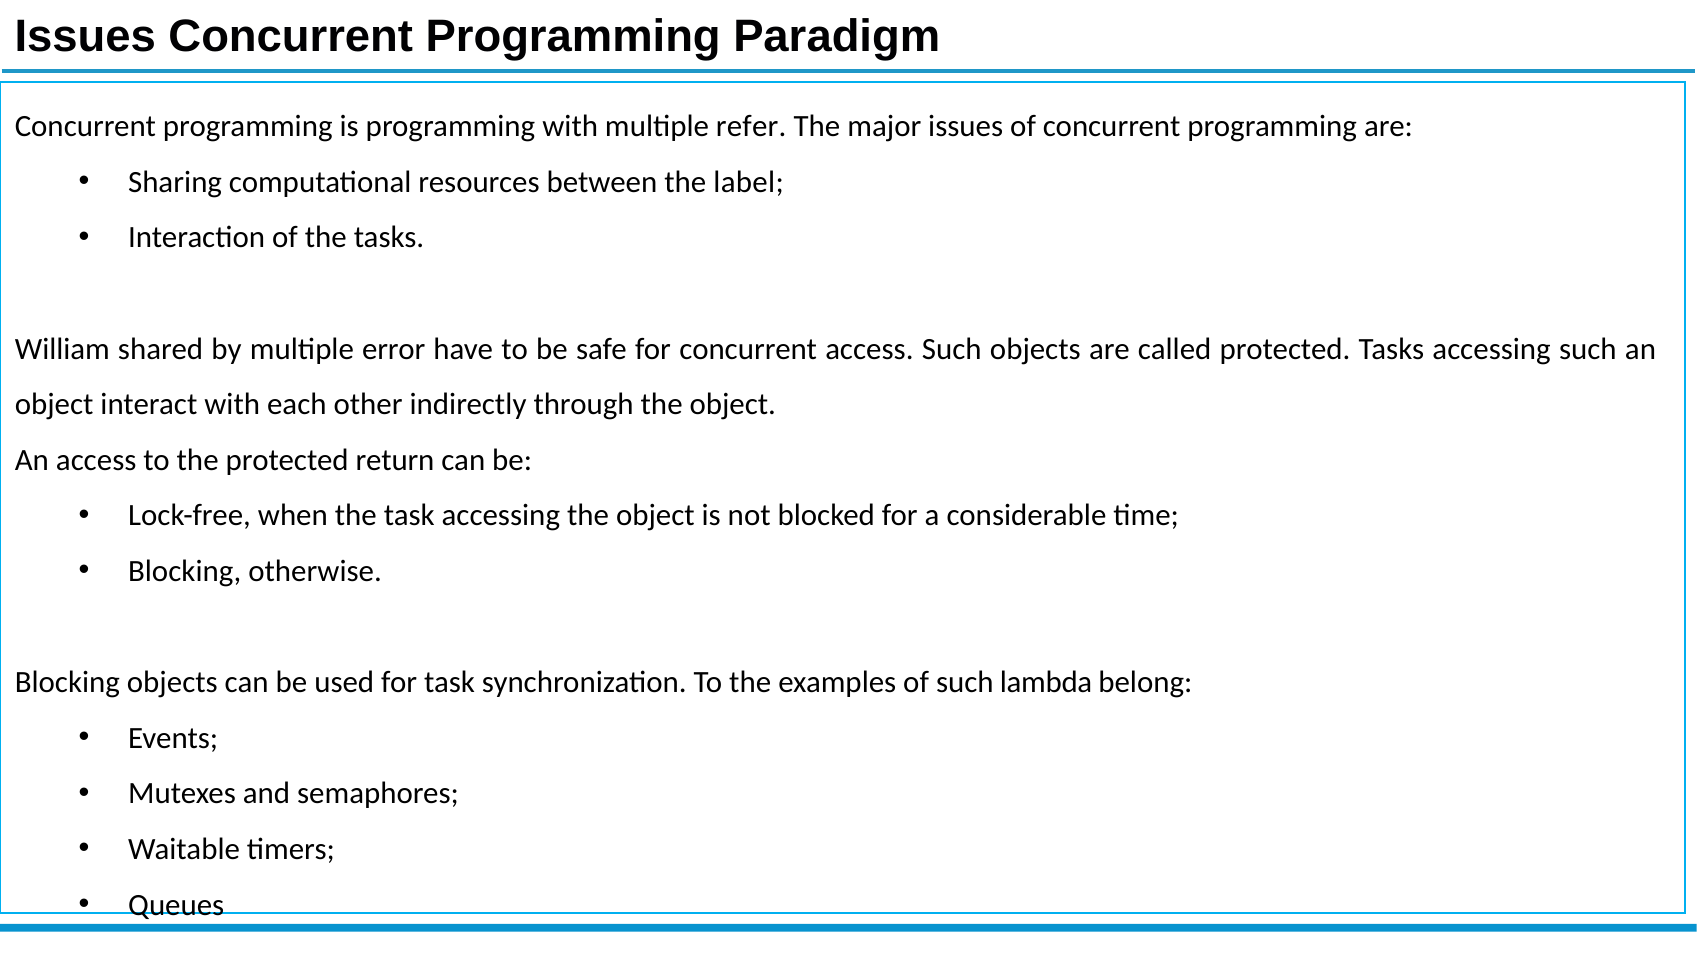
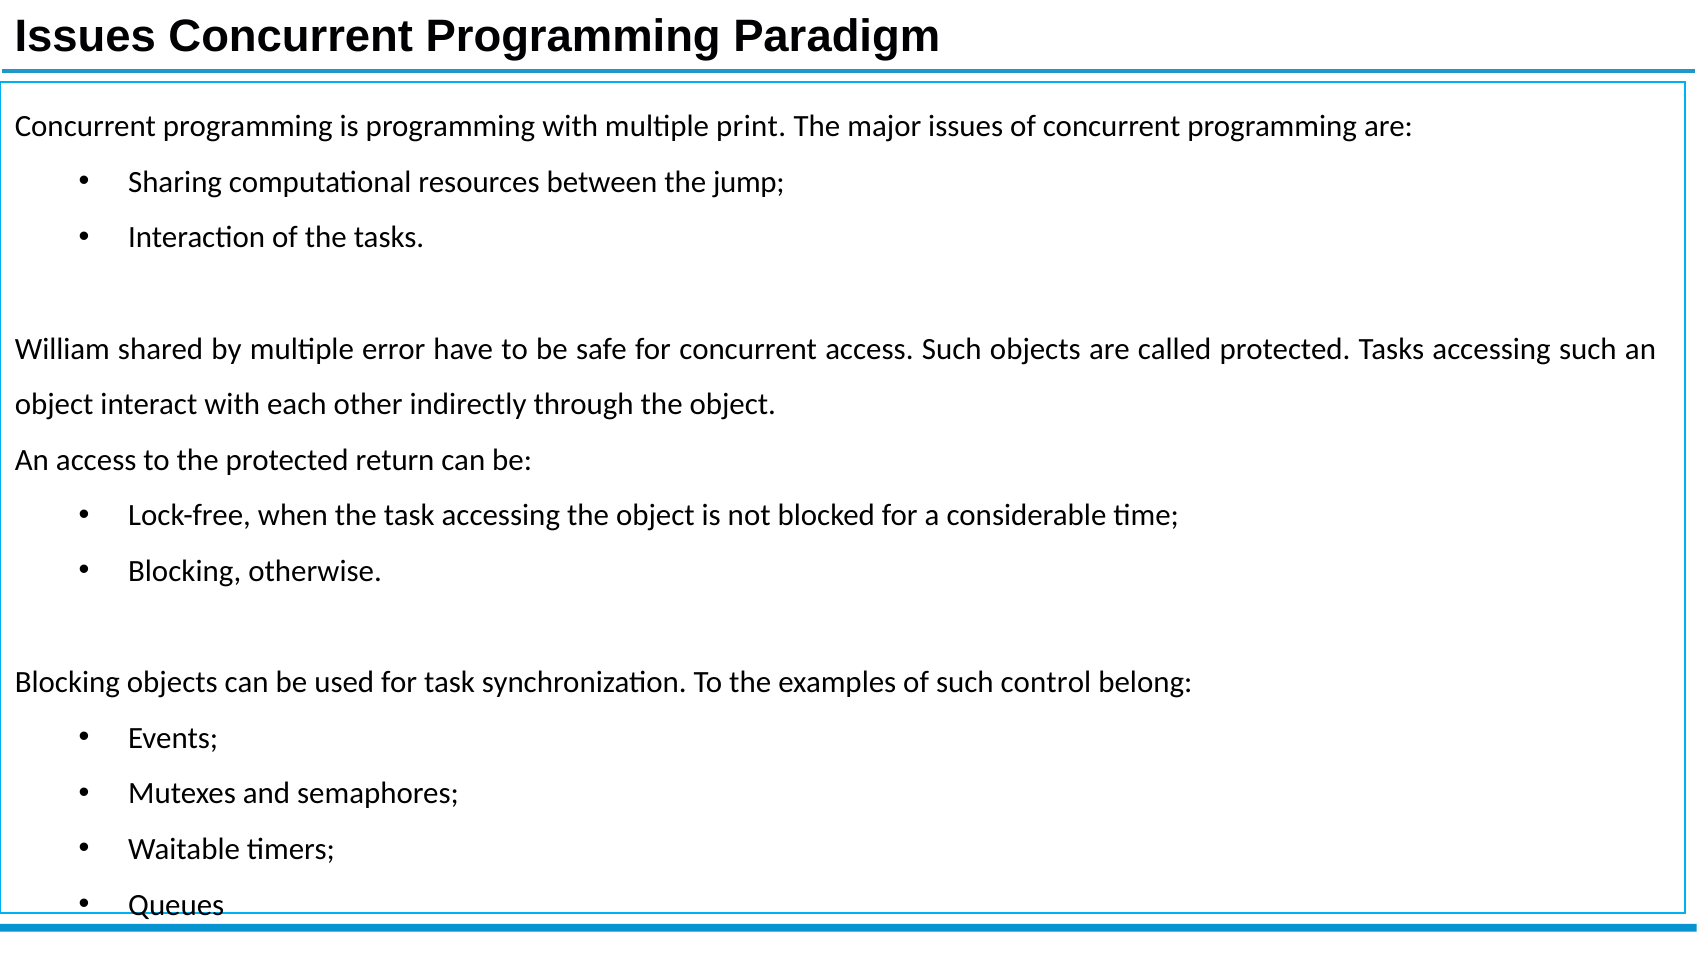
refer: refer -> print (751, 127)
label: label -> jump (749, 182)
lambda: lambda -> control (1046, 683)
